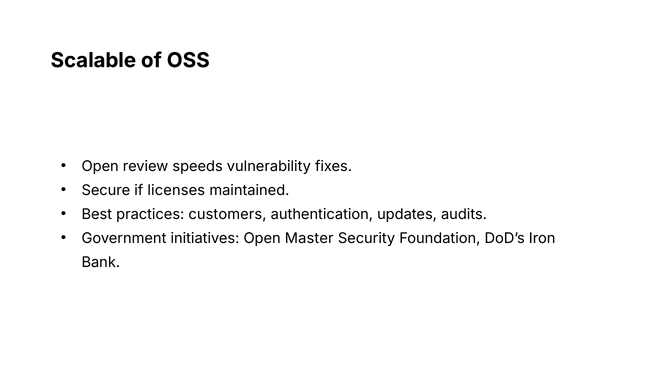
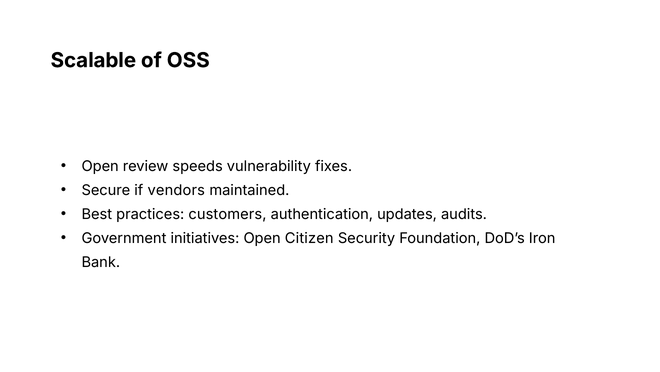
licenses: licenses -> vendors (176, 190)
Master: Master -> Citizen (309, 238)
